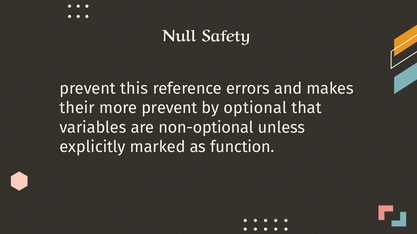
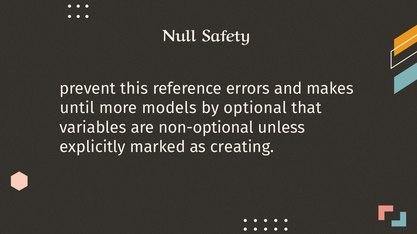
their: their -> until (77, 108)
more prevent: prevent -> models (169, 108)
function: function -> creating (242, 147)
